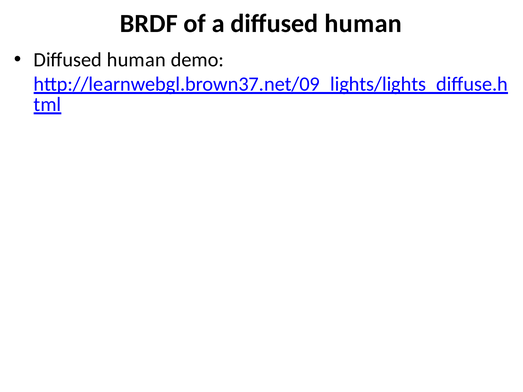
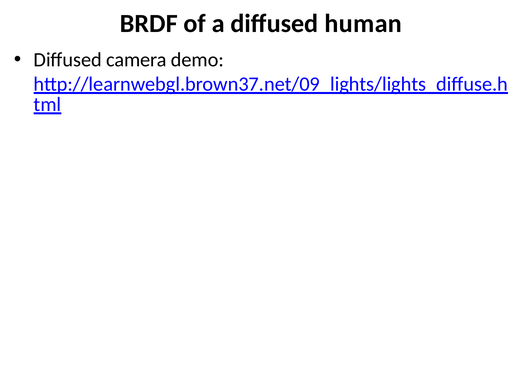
human: human -> camera (136, 60)
